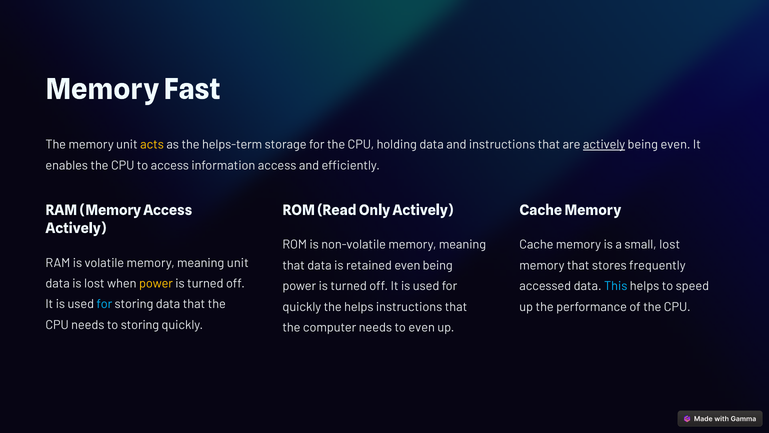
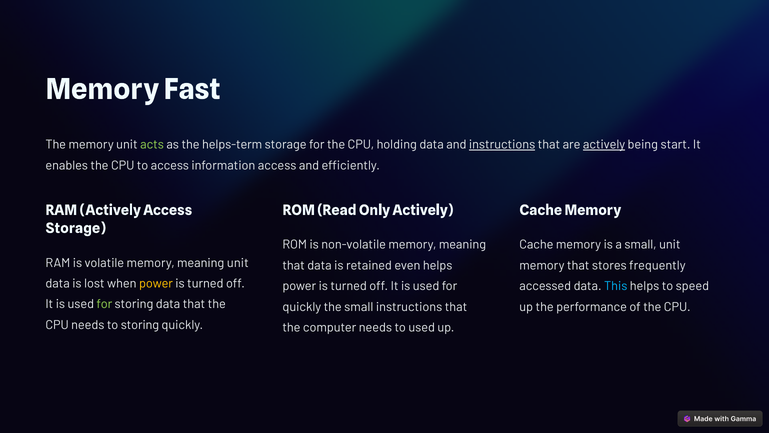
acts colour: yellow -> light green (152, 144)
instructions underline: none -> present (502, 144)
being even: even -> start (676, 144)
RAM Memory: Memory -> Actively (110, 210)
Actively: Actively -> Storage (76, 228)
small lost: lost -> unit (670, 245)
even being: being -> helps (438, 265)
for colour: light blue -> light green (104, 304)
the helps: helps -> small (359, 307)
to even: even -> used (422, 327)
